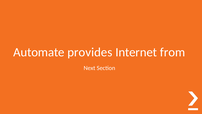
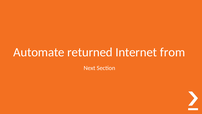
provides: provides -> returned (90, 52)
